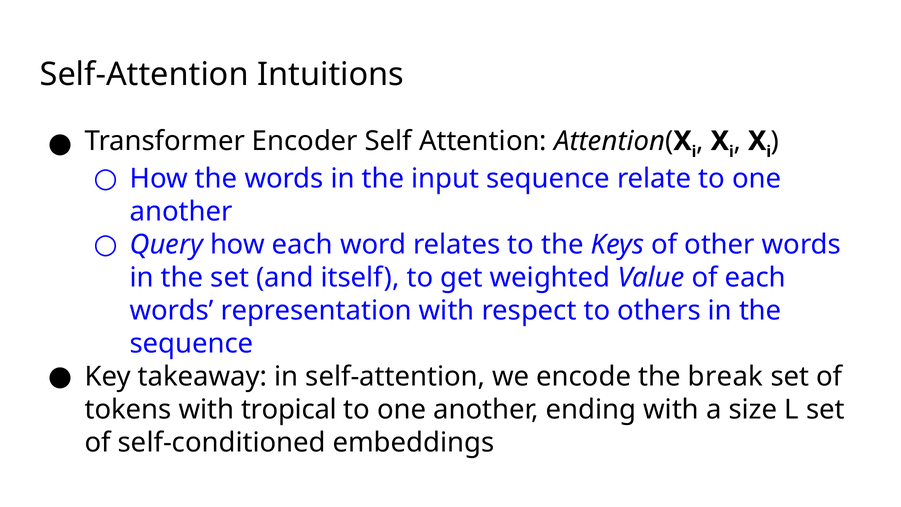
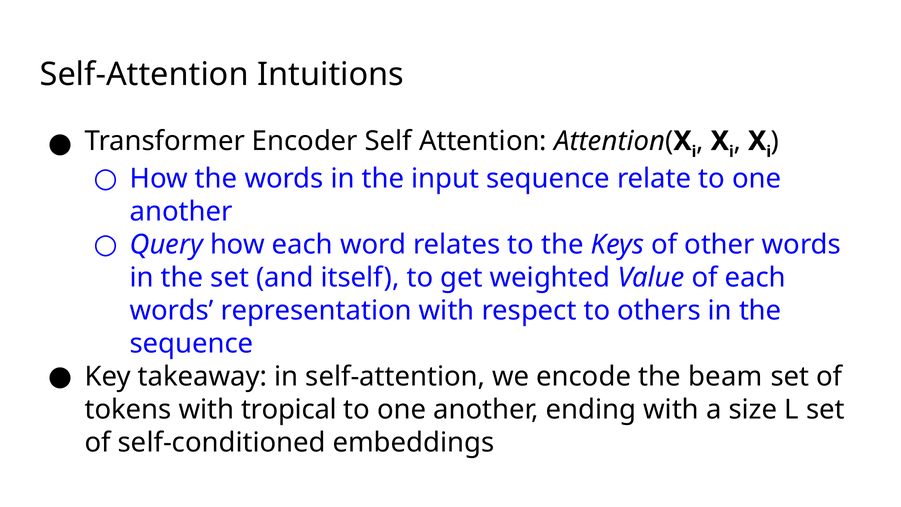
break: break -> beam (725, 376)
